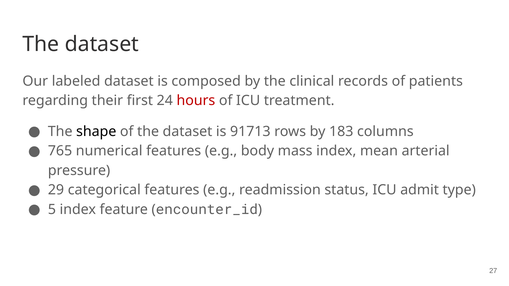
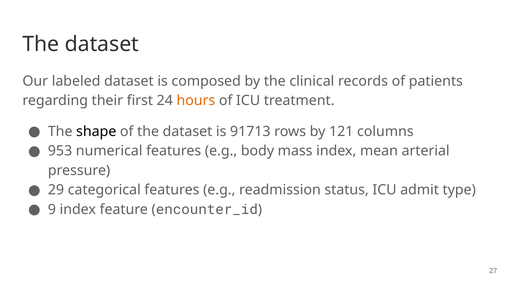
hours colour: red -> orange (196, 101)
183: 183 -> 121 (341, 132)
765: 765 -> 953 (60, 151)
5: 5 -> 9 (52, 210)
